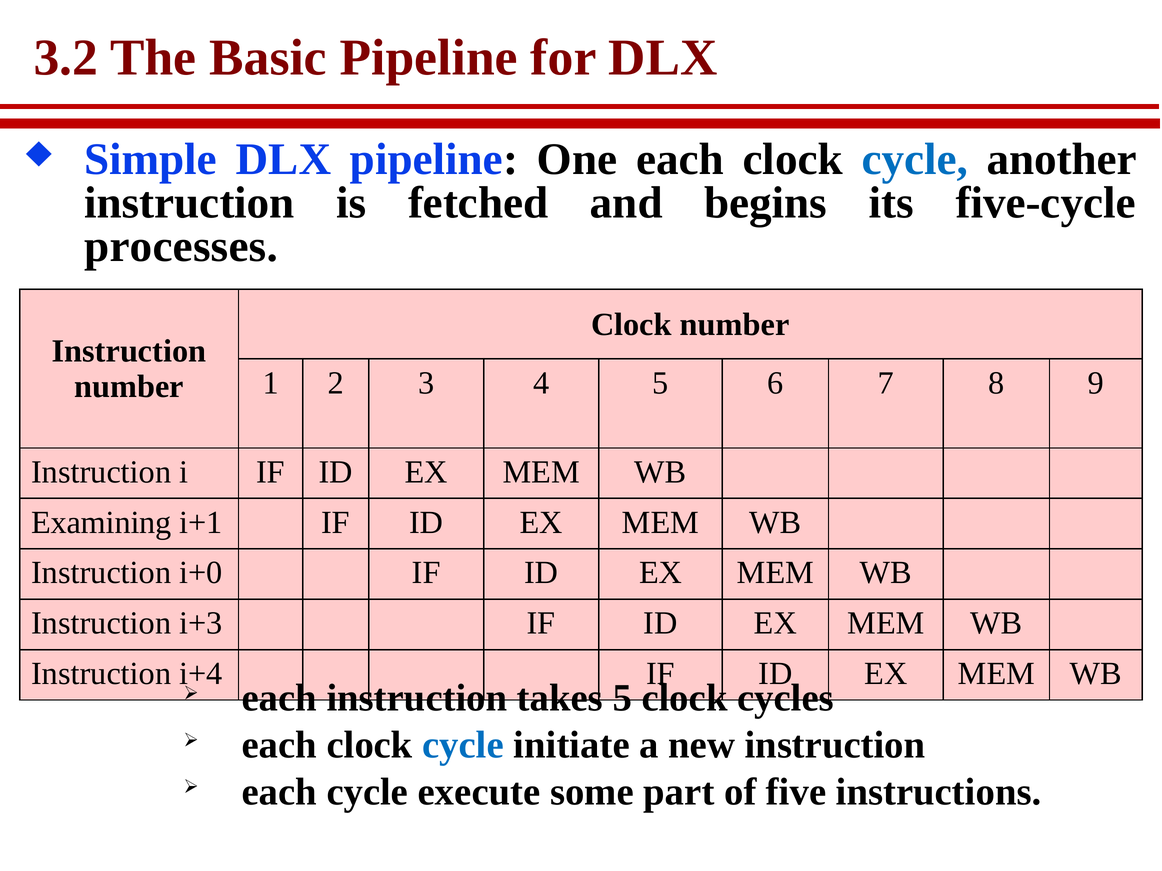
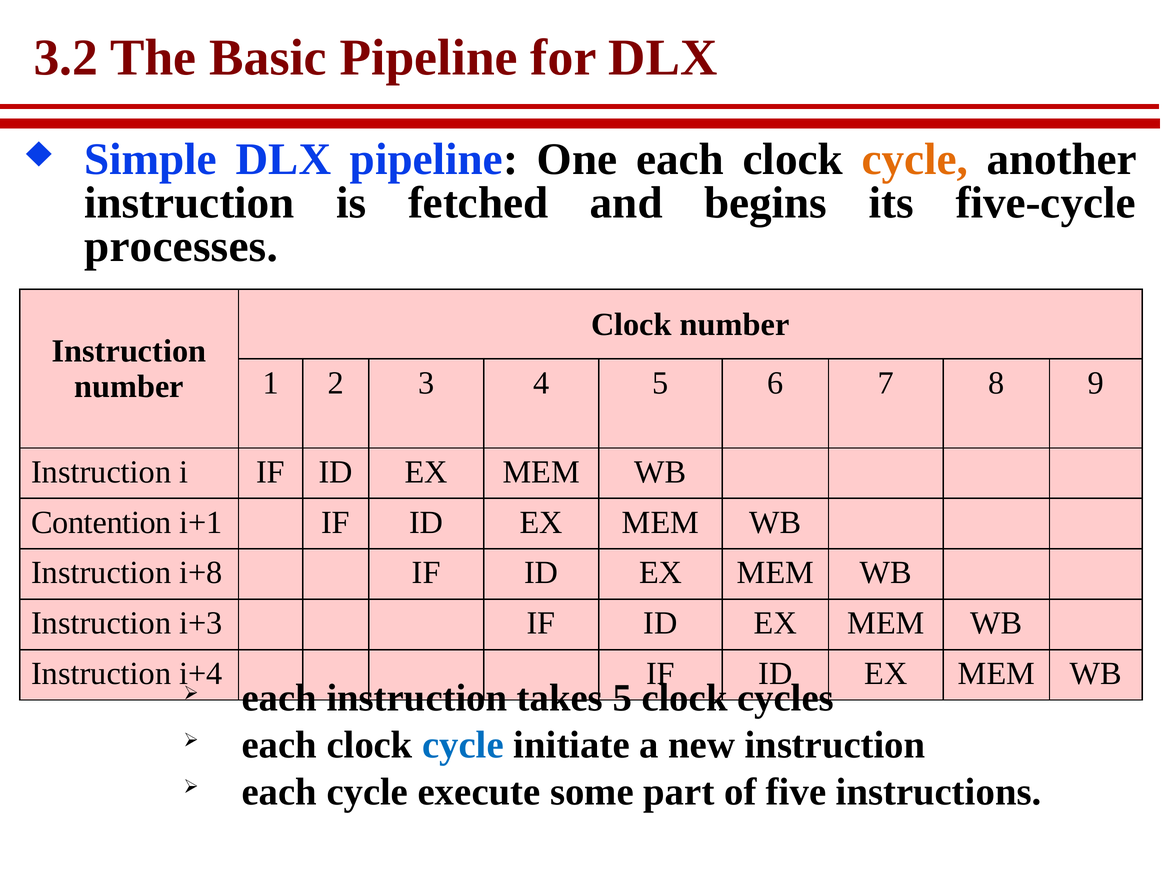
cycle colour: blue -> orange (915, 160)
Examining: Examining -> Contention (101, 523)
i+0: i+0 -> i+8 (201, 573)
